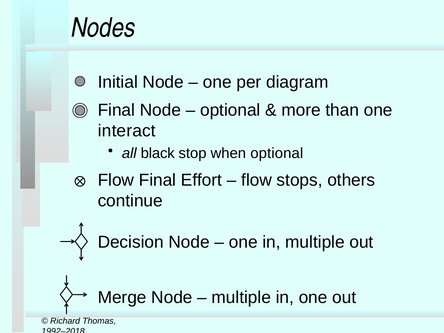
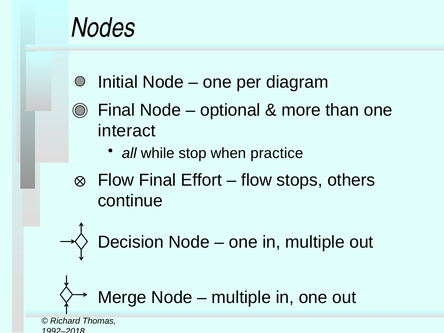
black: black -> while (158, 153)
when optional: optional -> practice (277, 153)
